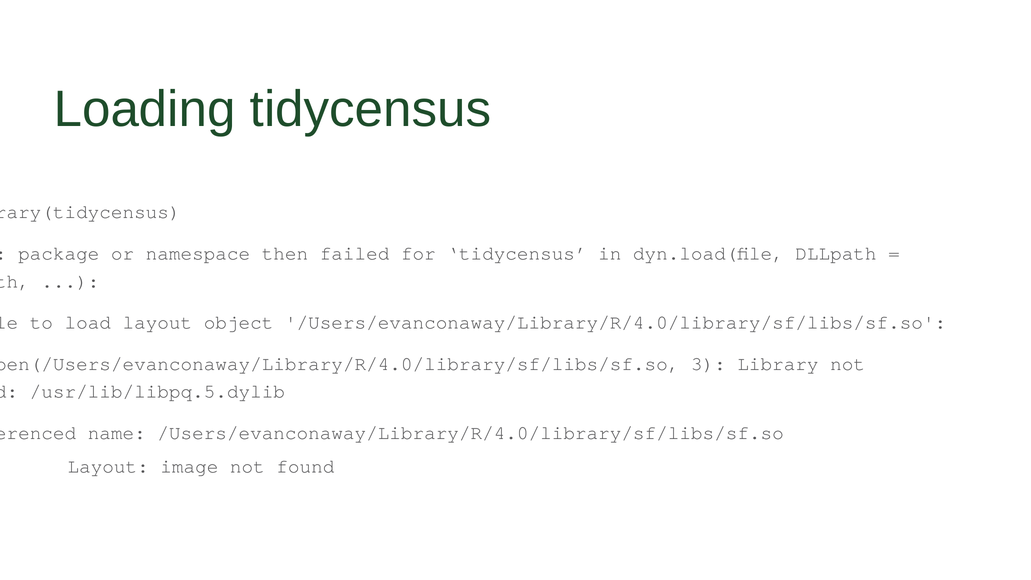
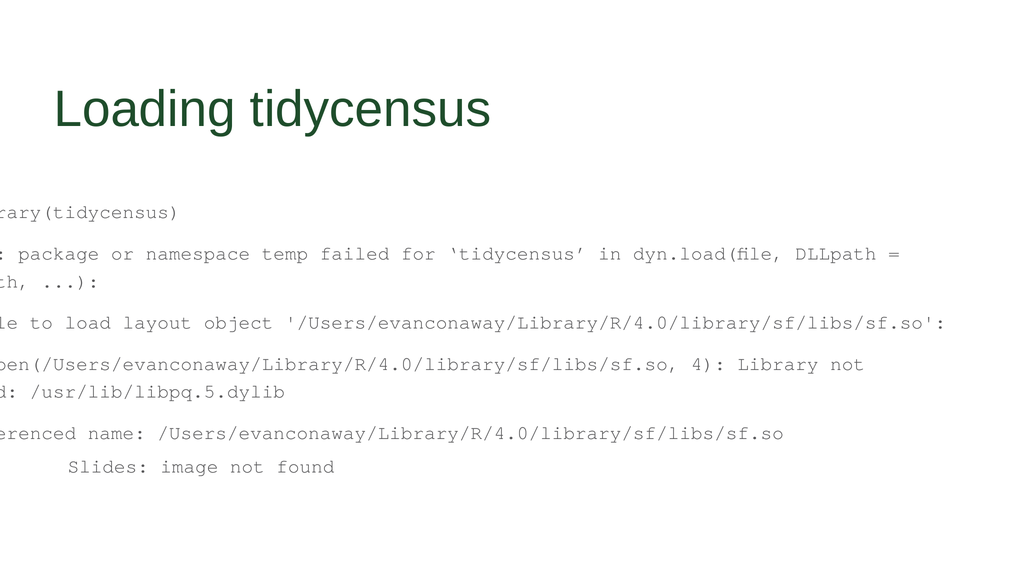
then: then -> temp (285, 253)
3: 3 -> 4 (708, 364)
Layout: Layout -> Slides (108, 466)
